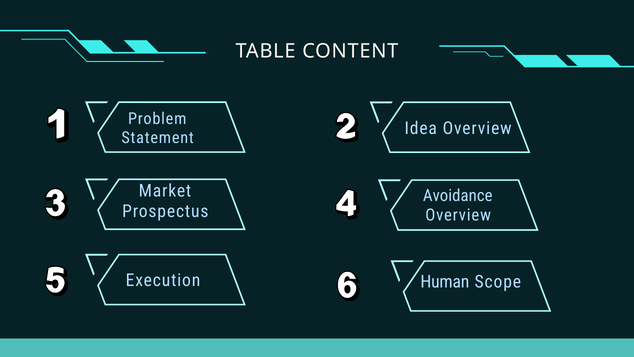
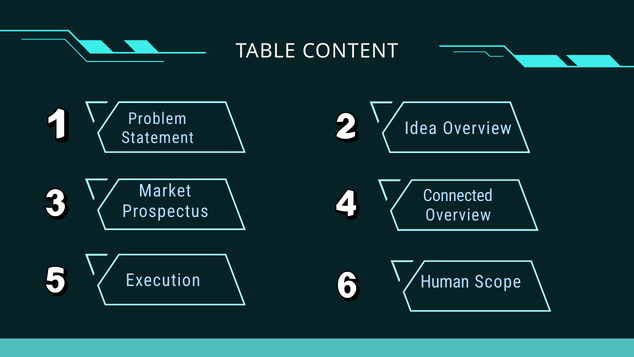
Avoidance: Avoidance -> Connected (458, 195)
